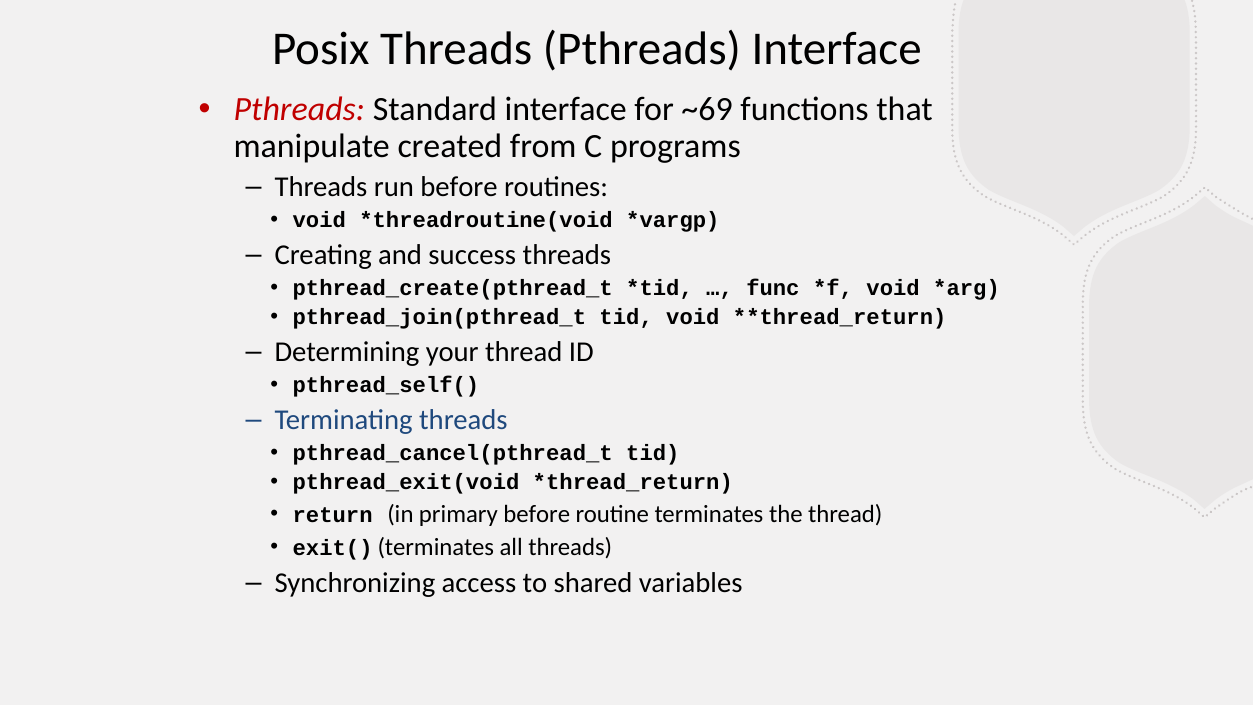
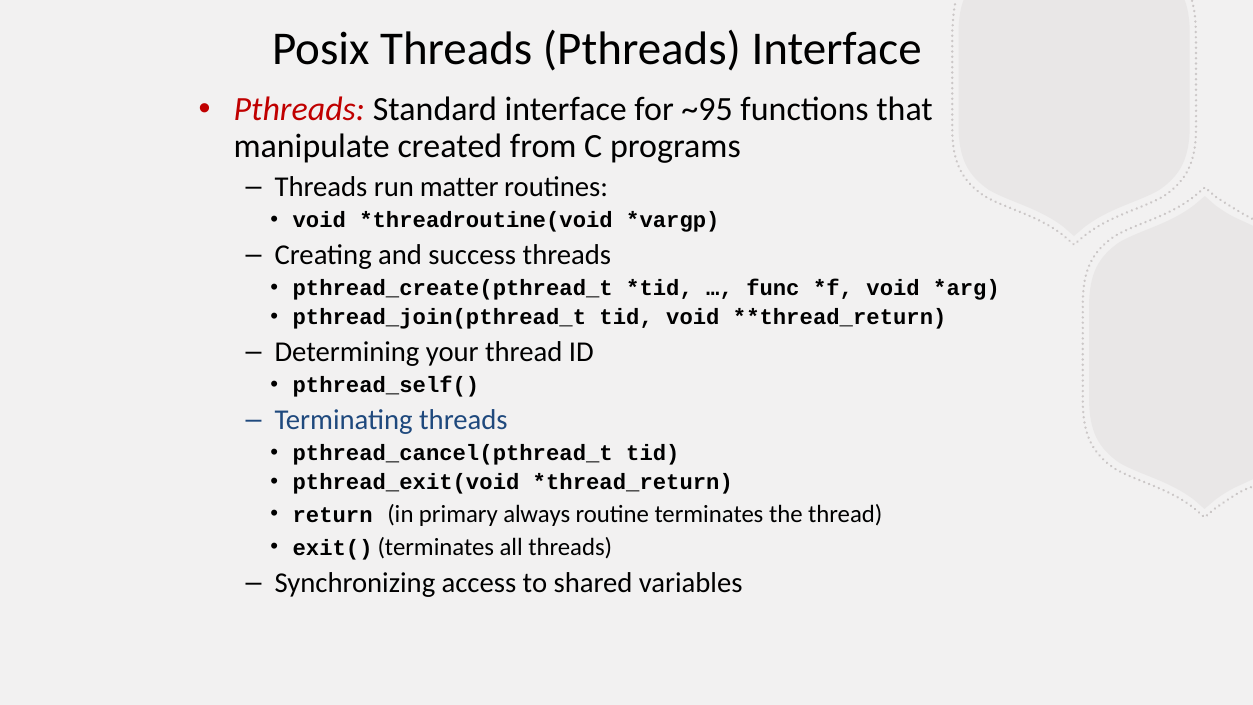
~69: ~69 -> ~95 (707, 109)
run before: before -> matter (459, 187)
primary before: before -> always (537, 514)
